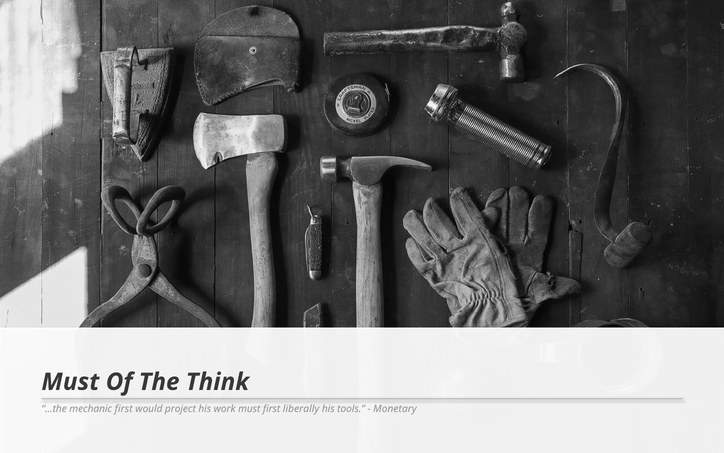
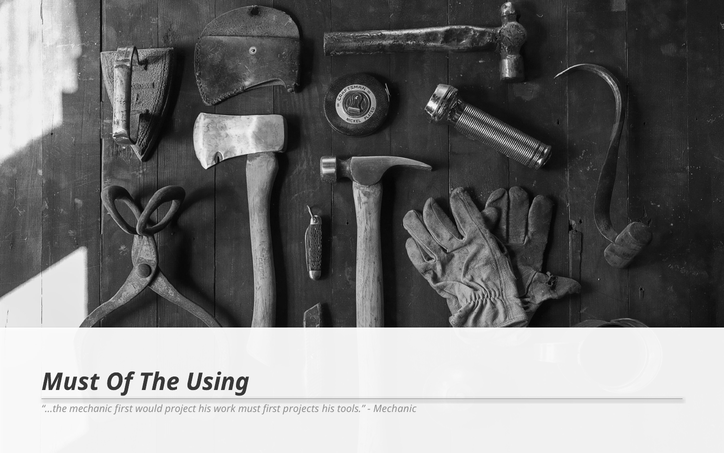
Think: Think -> Using (218, 382)
liberally: liberally -> projects (301, 408)
Monetary: Monetary -> Mechanic (395, 408)
